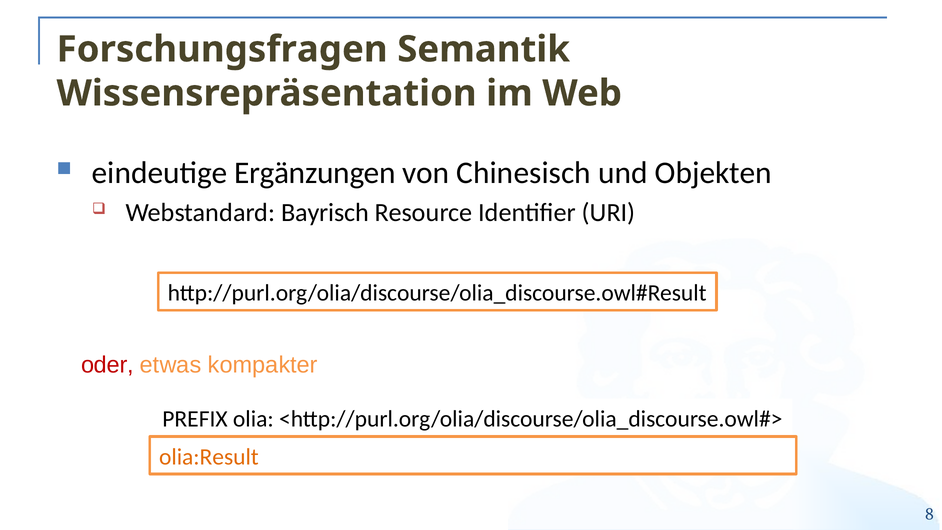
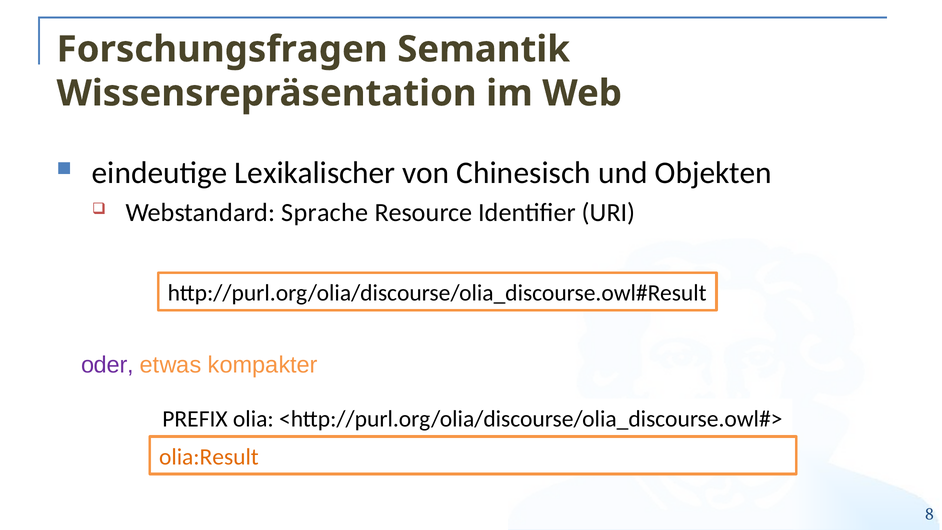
Ergänzungen: Ergänzungen -> Lexikalischer (315, 173)
Bayrisch: Bayrisch -> Sprache (325, 212)
oder colour: red -> purple (107, 365)
